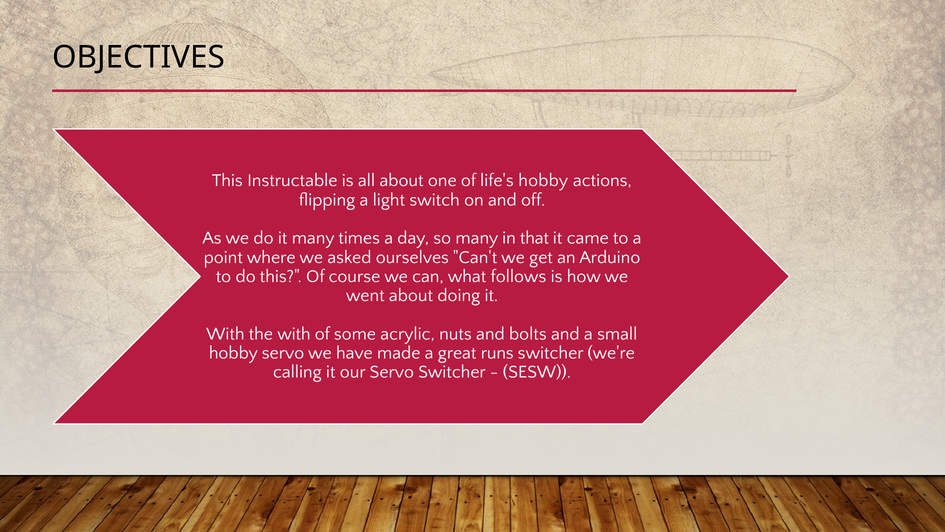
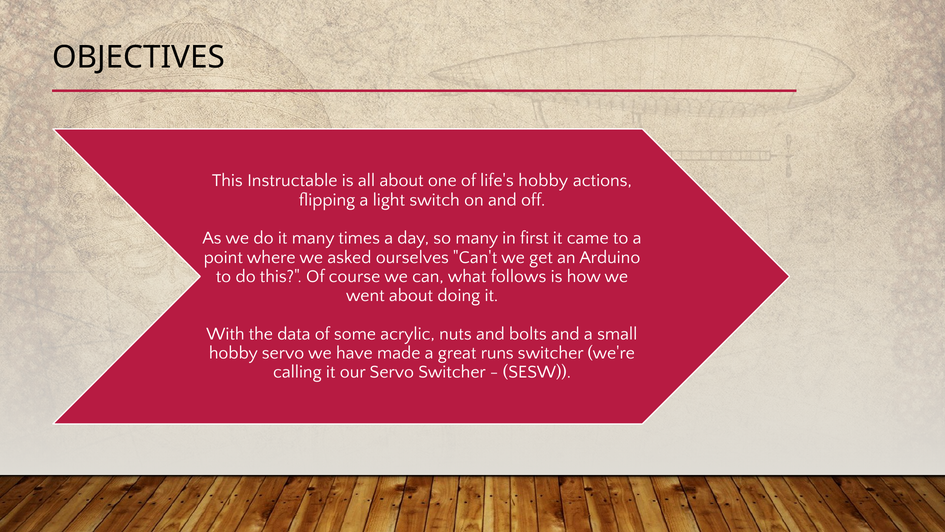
that: that -> first (534, 238)
the with: with -> data (294, 334)
